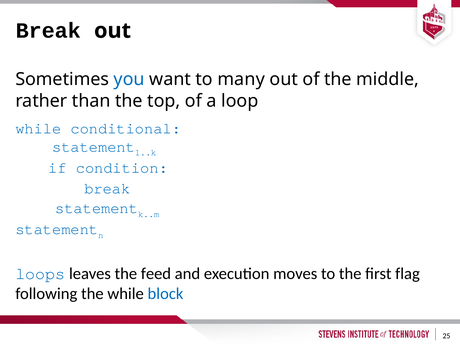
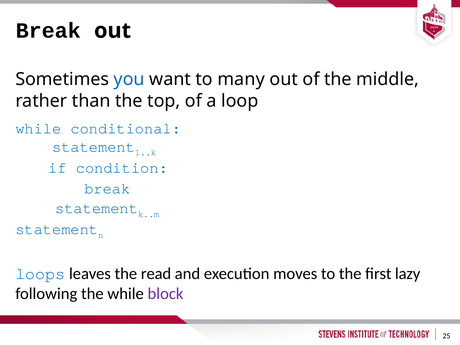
feed: feed -> read (156, 274)
flag: flag -> lazy (408, 274)
block colour: blue -> purple (166, 294)
